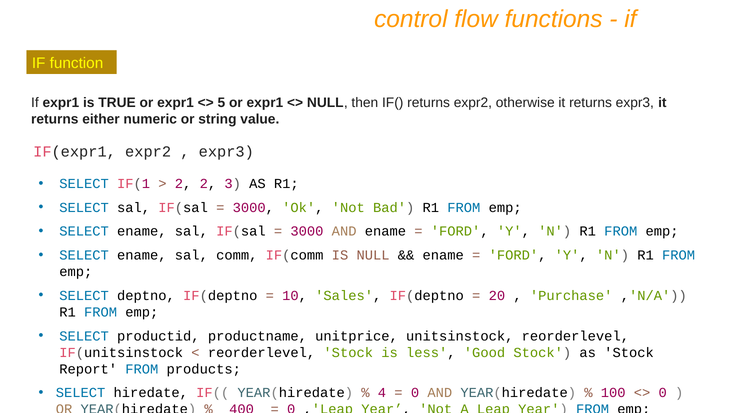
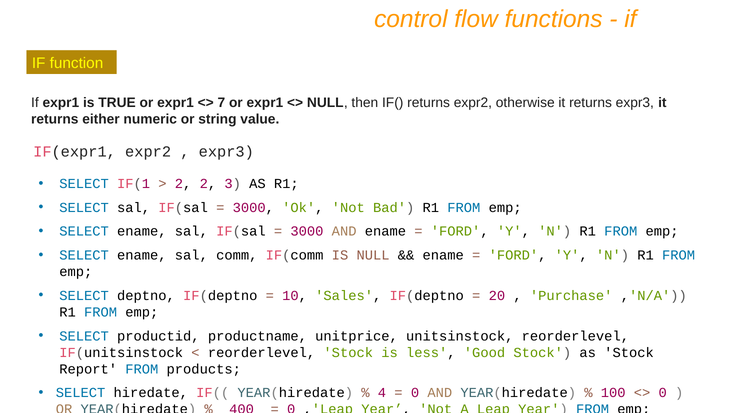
5: 5 -> 7 (221, 103)
